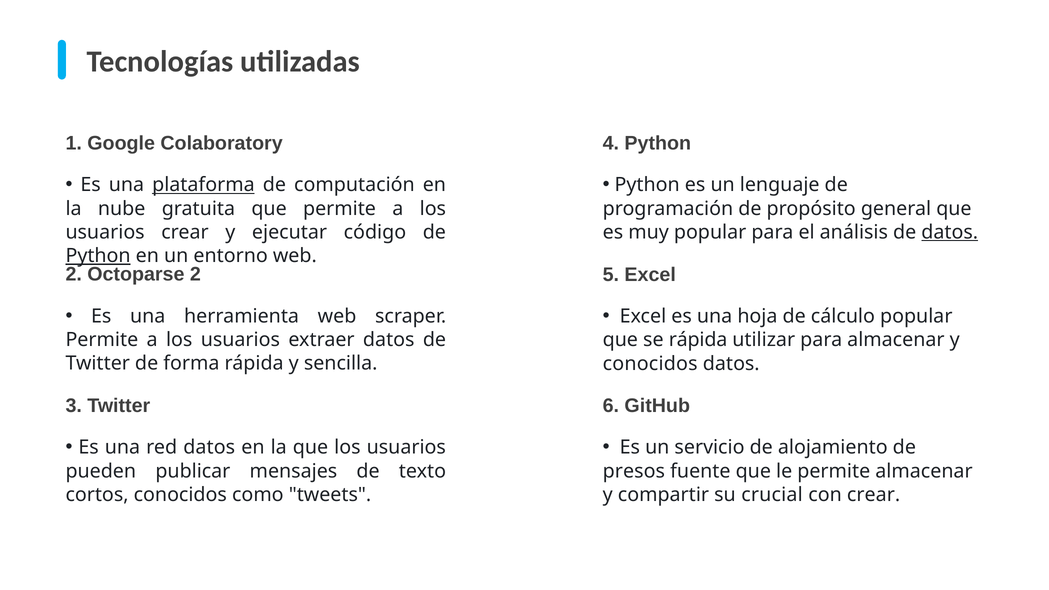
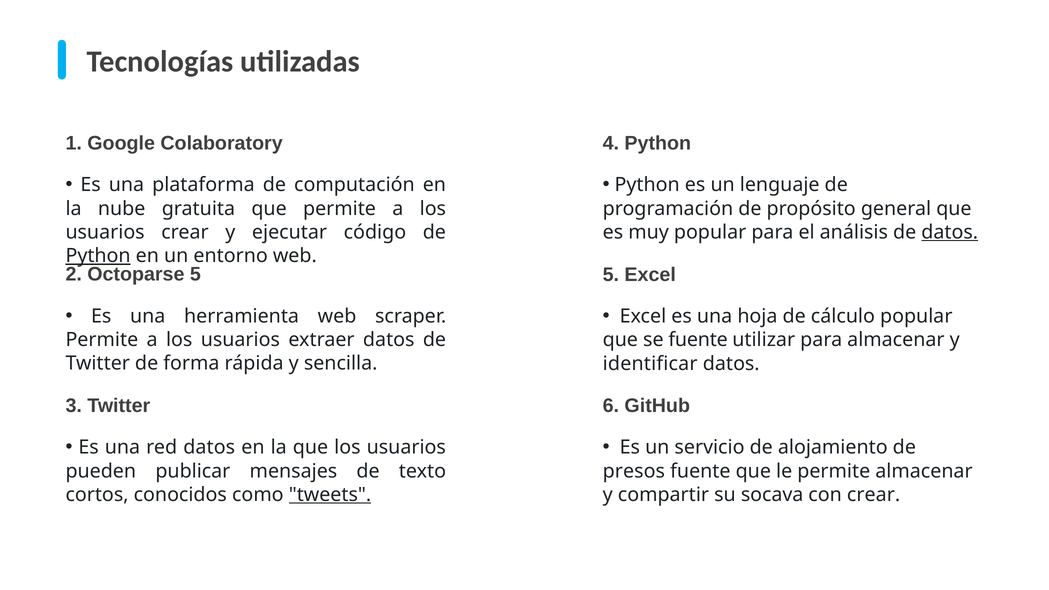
plataforma underline: present -> none (203, 185)
Octoparse 2: 2 -> 5 (195, 274)
se rápida: rápida -> fuente (698, 340)
conocidos: conocidos -> identificar (650, 364)
tweets underline: none -> present (330, 495)
crucial: crucial -> socava (772, 495)
